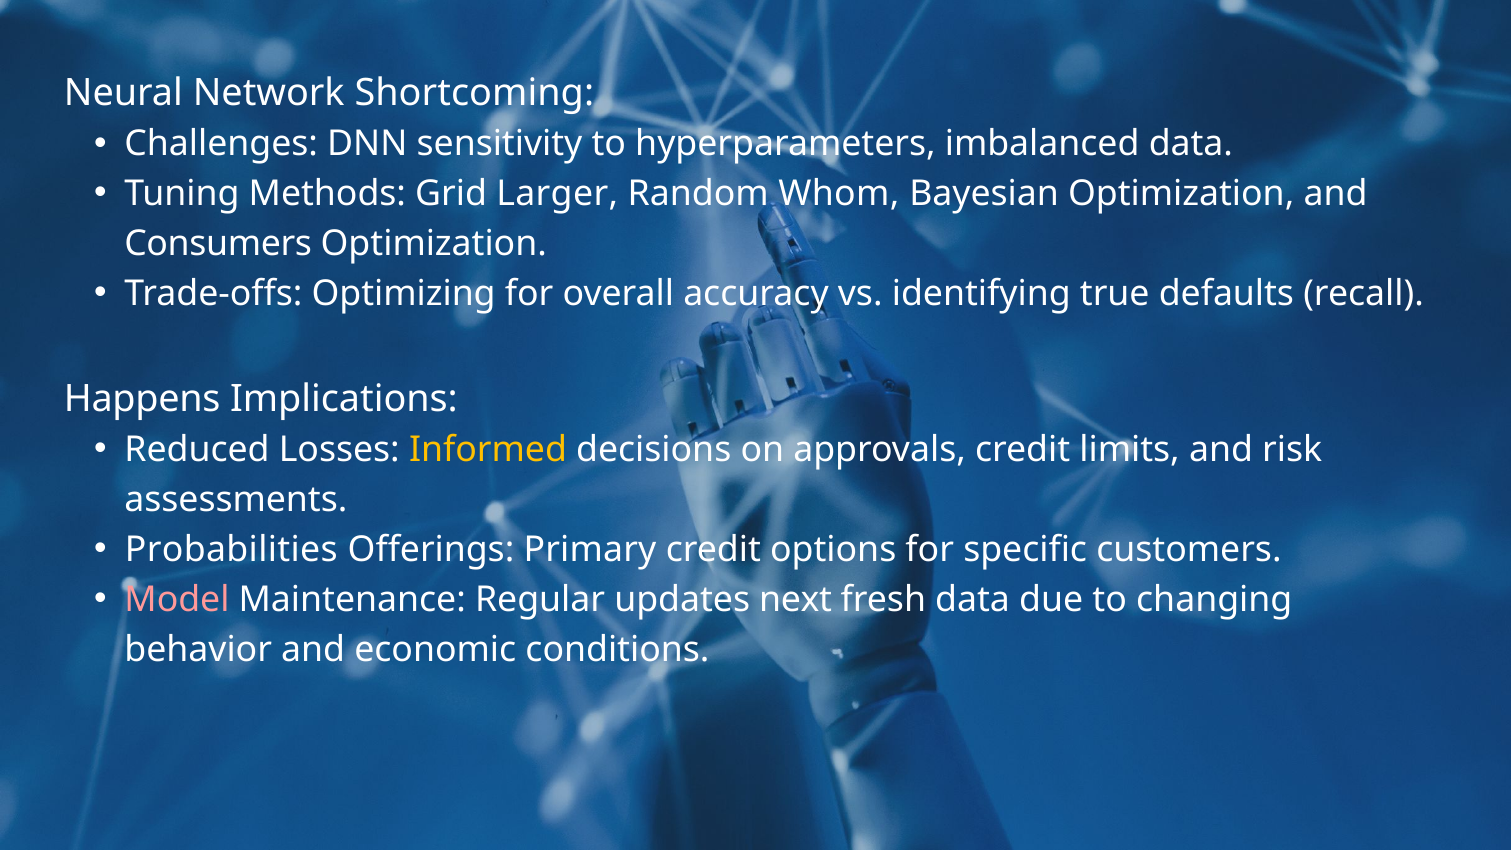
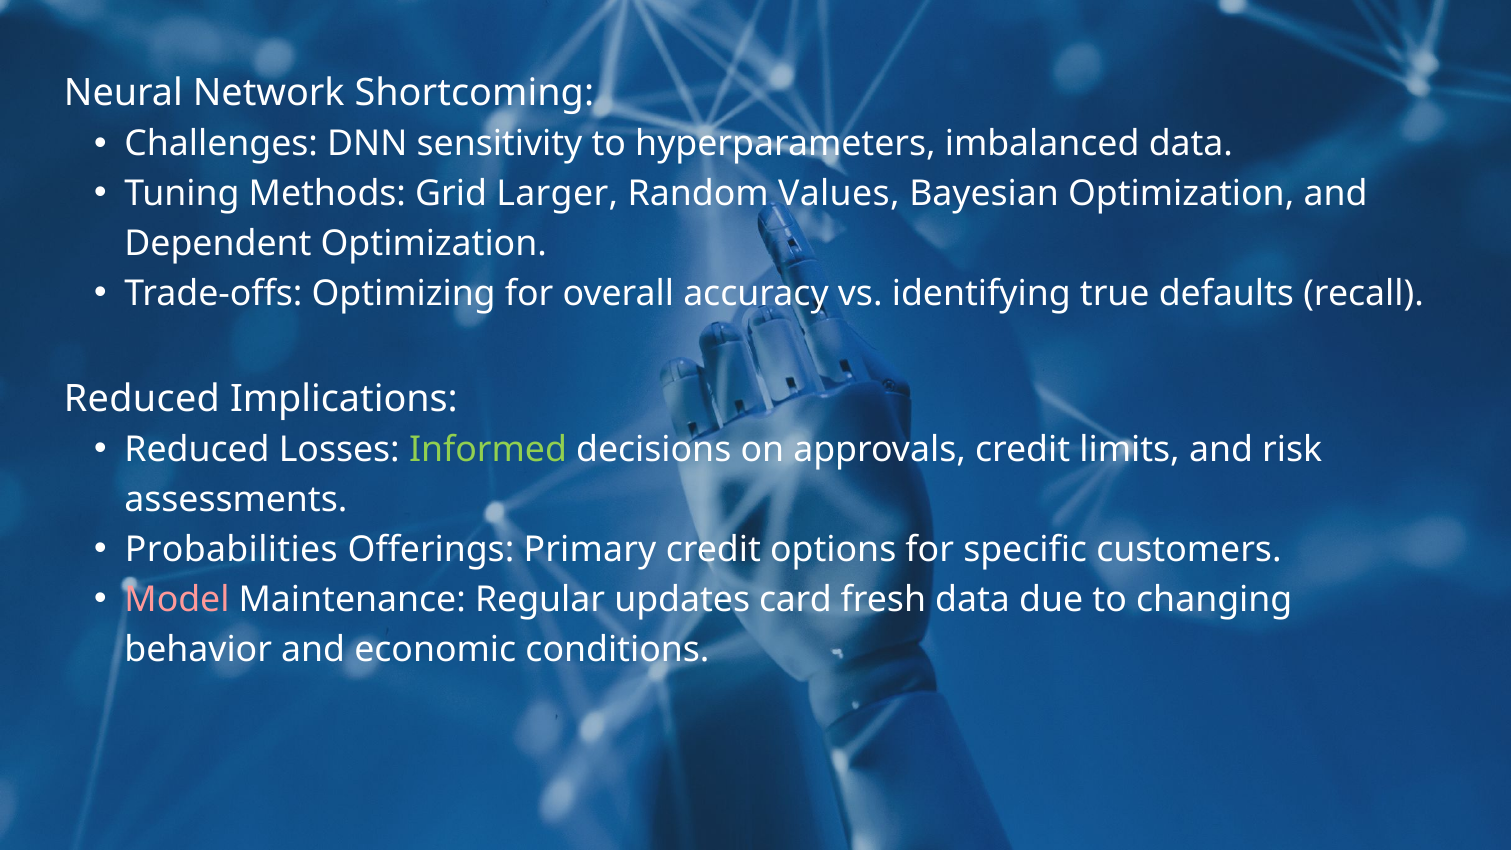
Whom: Whom -> Values (839, 194)
Consumers: Consumers -> Dependent (218, 244)
Happens: Happens -> Reduced (142, 399)
Informed colour: yellow -> light green (488, 450)
next: next -> card (796, 600)
